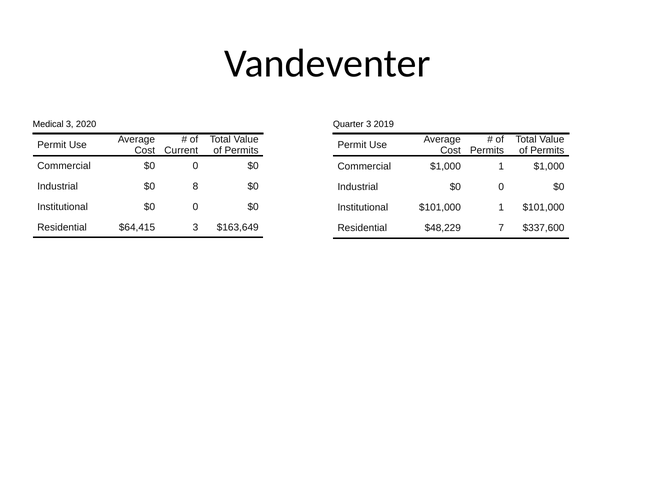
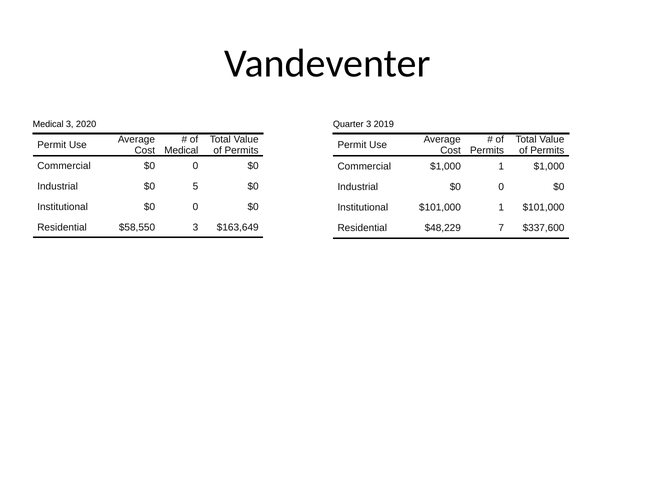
Current: Current -> Medical (181, 150)
8: 8 -> 5 (195, 186)
$64,415: $64,415 -> $58,550 (137, 227)
